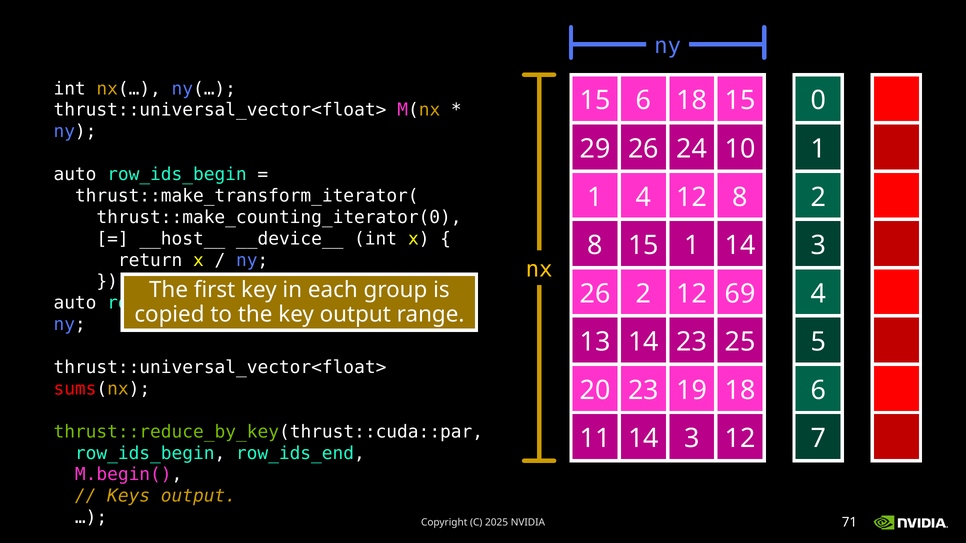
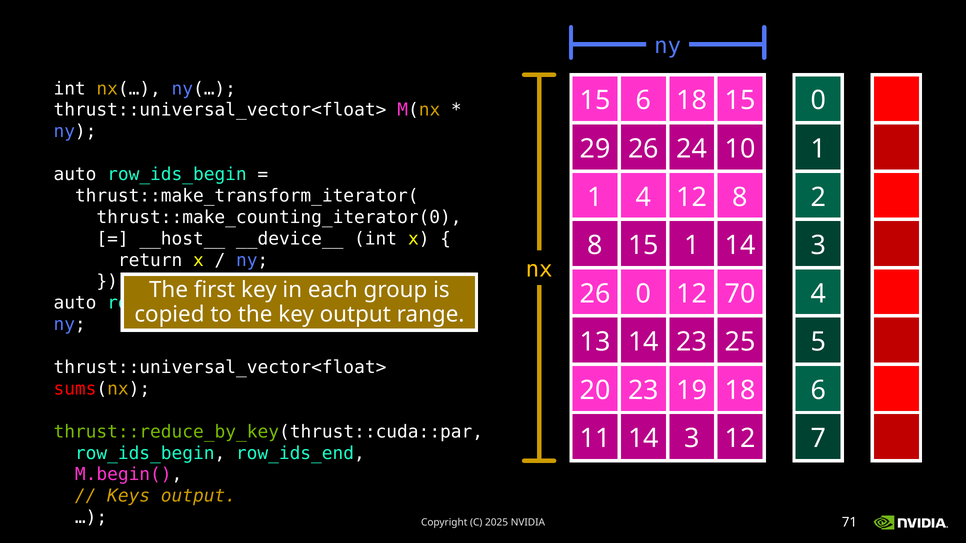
26 2: 2 -> 0 (643, 294)
69: 69 -> 70 (740, 294)
